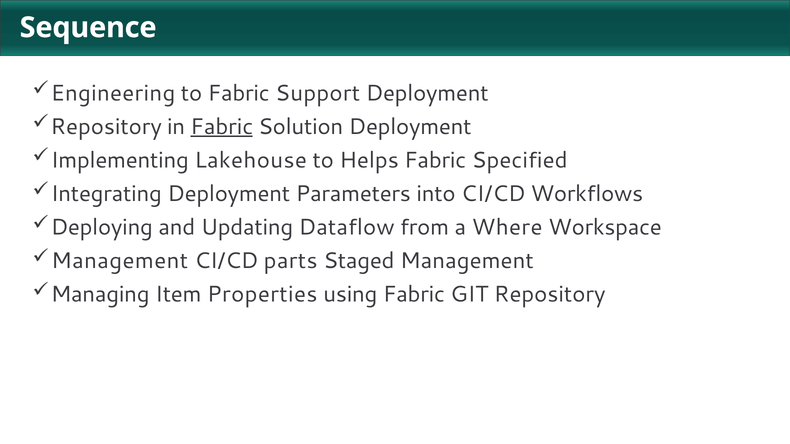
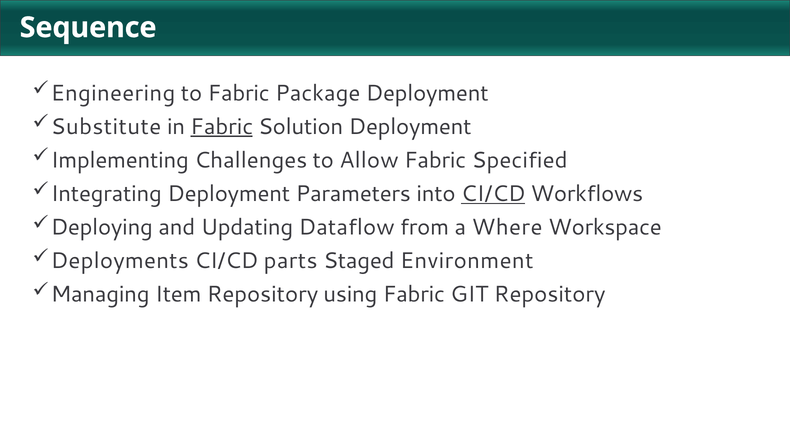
Support: Support -> Package (318, 93)
Repository: Repository -> Substitute (106, 127)
Lakehouse: Lakehouse -> Challenges (251, 160)
Helps: Helps -> Allow (369, 160)
CI/CD underline: none -> present (493, 194)
Management: Management -> Deployments (120, 261)
Staged Management: Management -> Environment (467, 261)
Item Properties: Properties -> Repository (262, 295)
